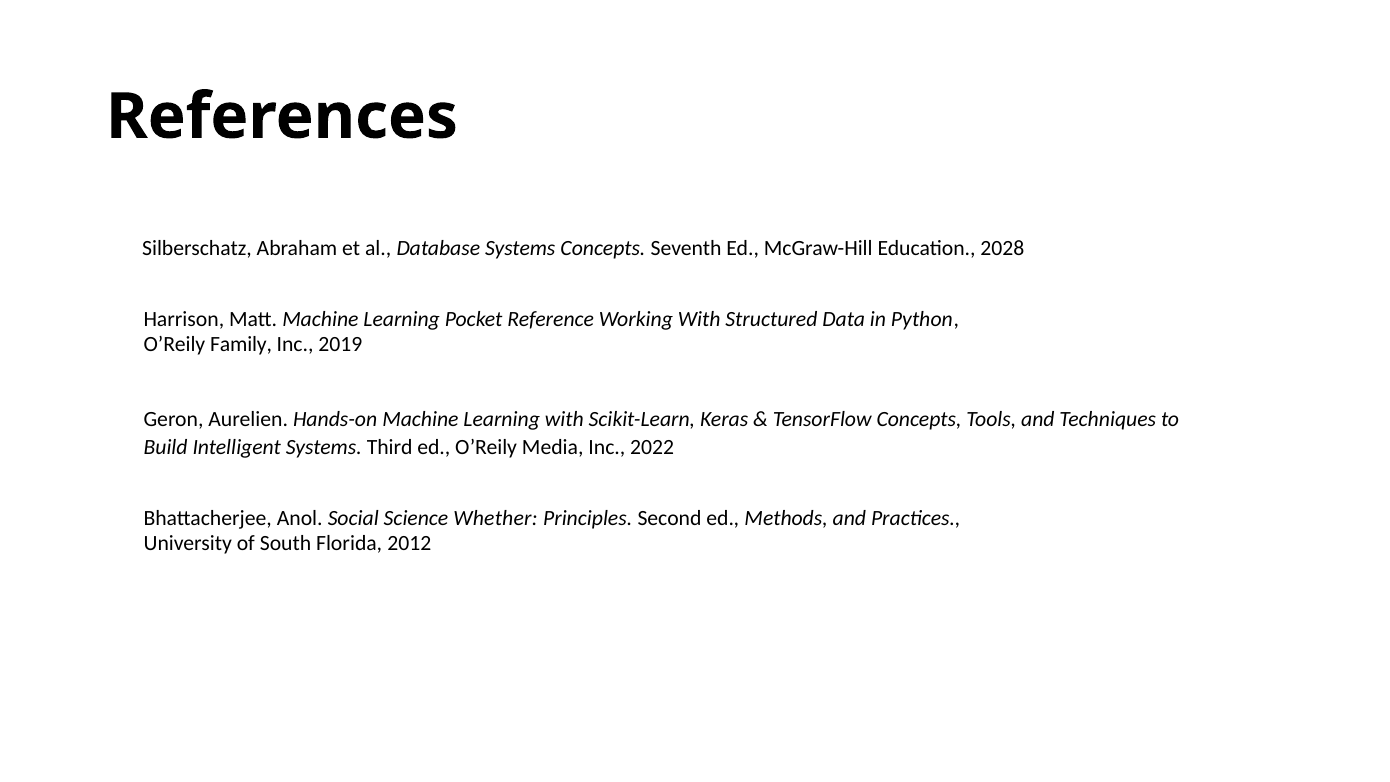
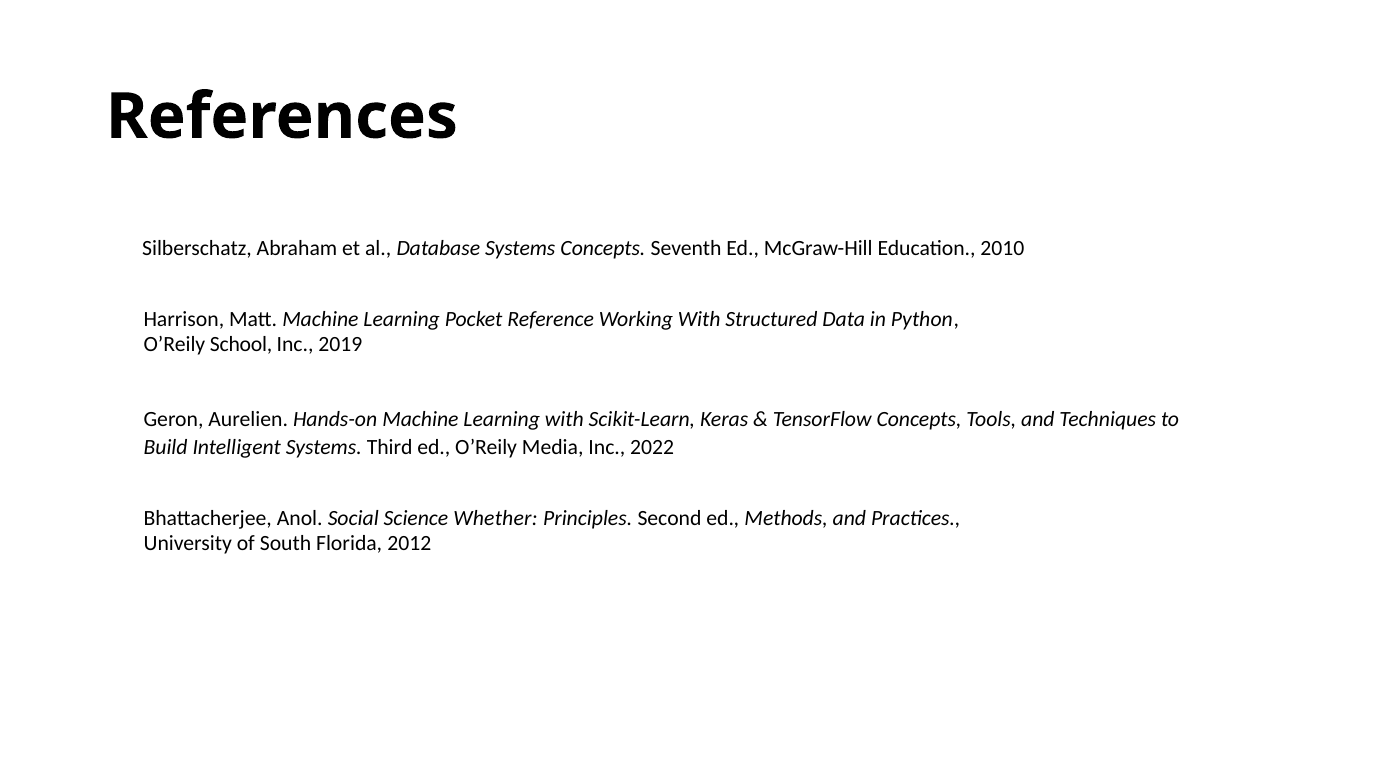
2028: 2028 -> 2010 (1002, 248)
Family: Family -> School (241, 344)
